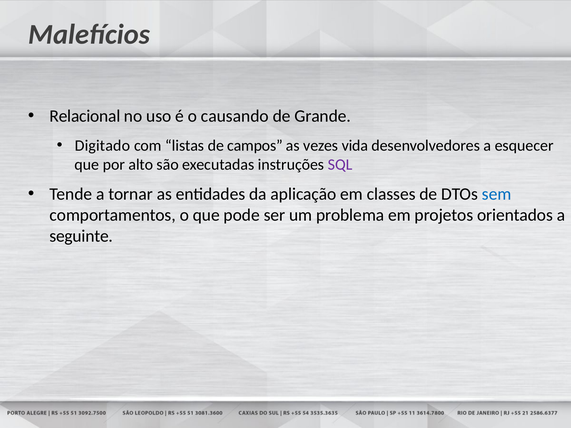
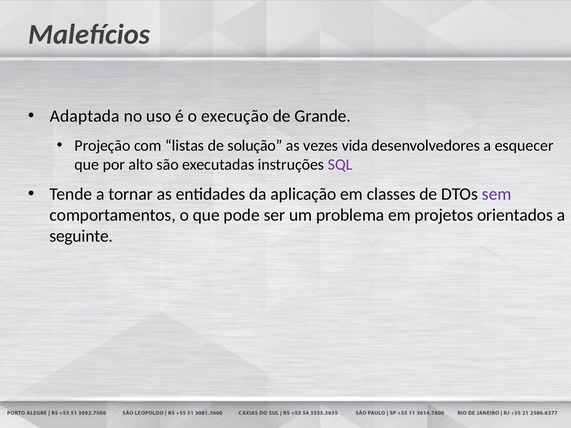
Relacional: Relacional -> Adaptada (85, 116)
causando: causando -> execução (235, 116)
Digitado: Digitado -> Projeção (103, 146)
campos: campos -> solução (255, 146)
sem colour: blue -> purple (497, 194)
